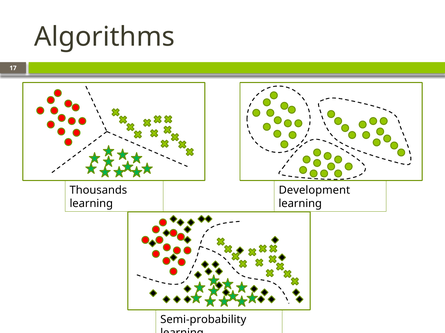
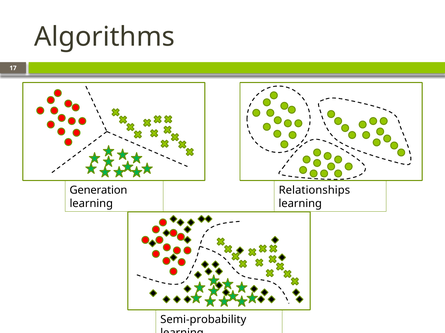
Development: Development -> Relationships (314, 191)
Thousands: Thousands -> Generation (98, 191)
